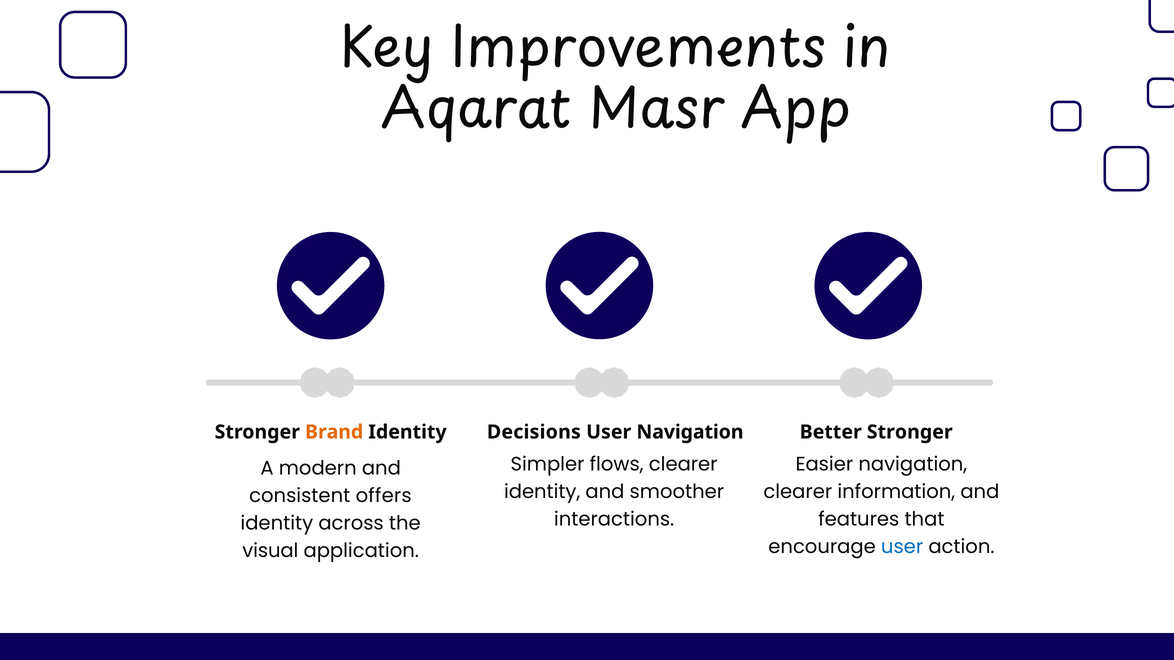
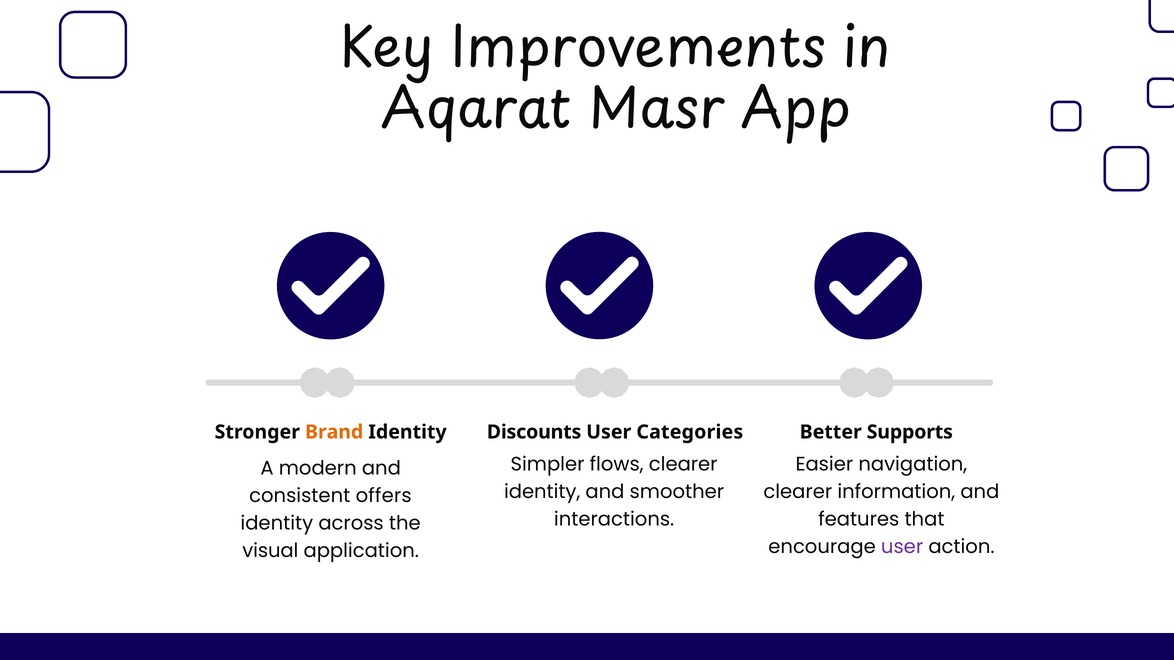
Decisions: Decisions -> Discounts (534, 432)
User Navigation: Navigation -> Categories (690, 432)
Better Stronger: Stronger -> Supports (910, 432)
user colour: blue -> purple (902, 547)
